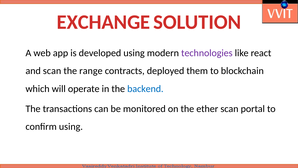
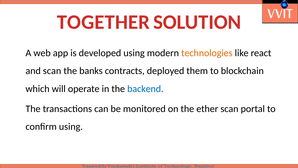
EXCHANGE: EXCHANGE -> TOGETHER (103, 22)
technologies colour: purple -> orange (207, 53)
range: range -> banks (91, 71)
